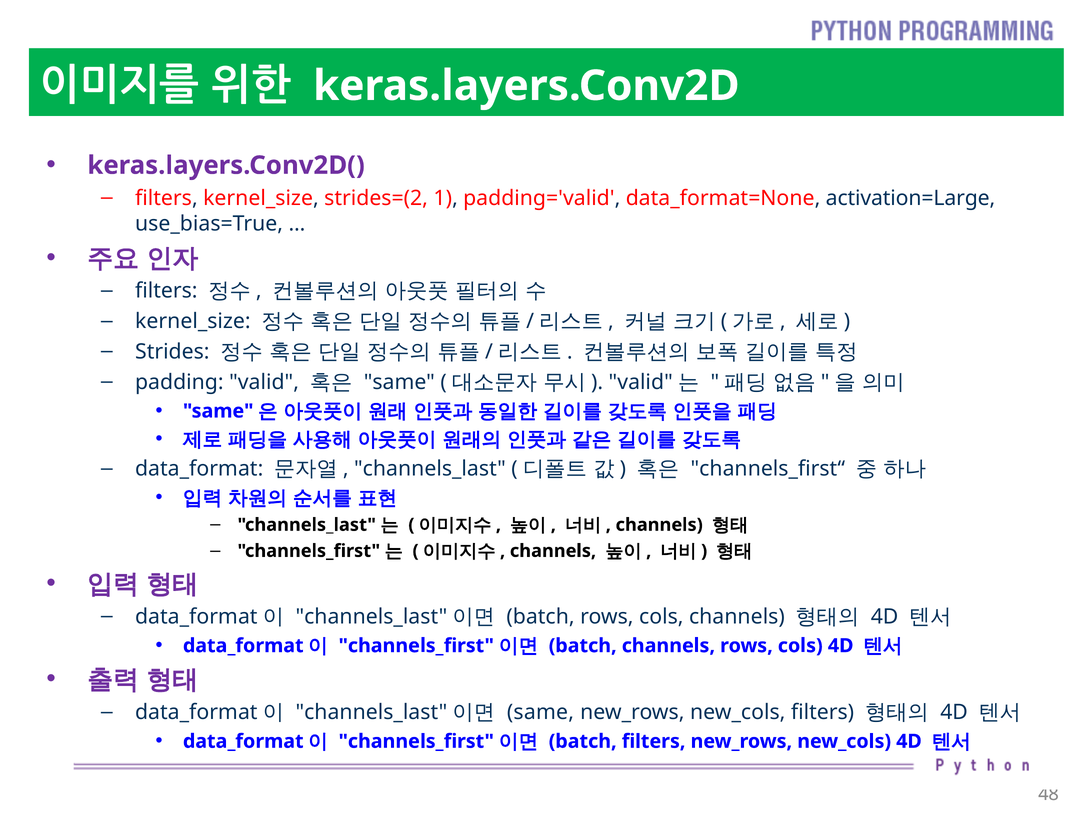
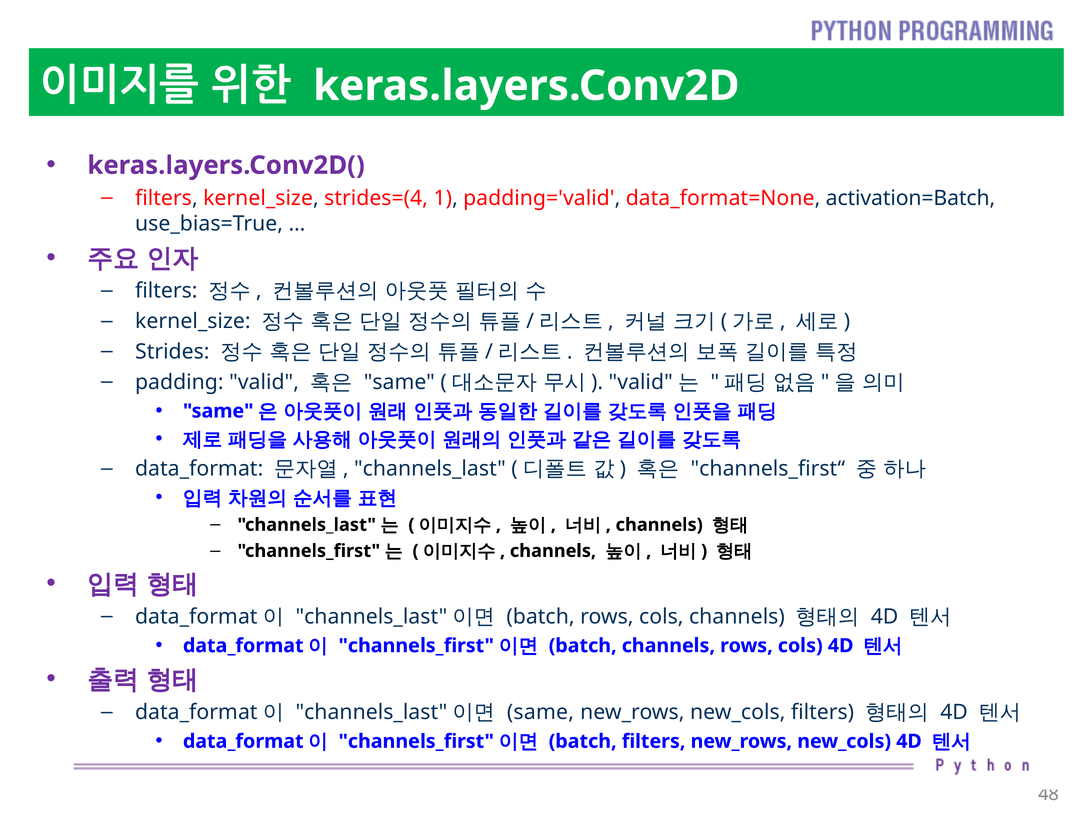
strides=(2: strides=(2 -> strides=(4 (376, 198)
activation=Large: activation=Large -> activation=Batch (910, 198)
